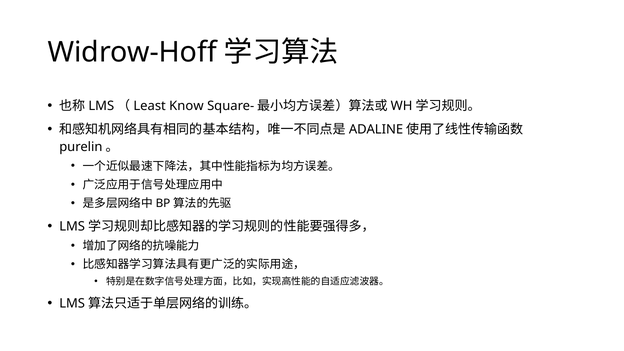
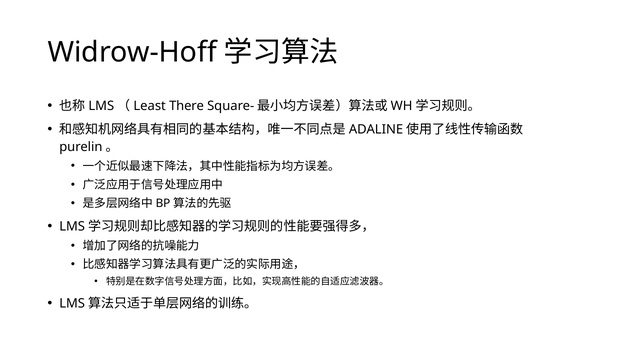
Know: Know -> There (187, 106)
